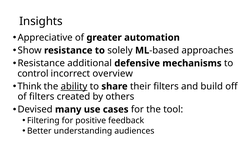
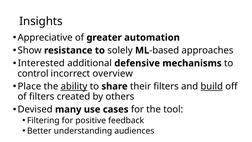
Resistance: Resistance -> Interested (41, 63)
Think: Think -> Place (29, 86)
build underline: none -> present (212, 86)
